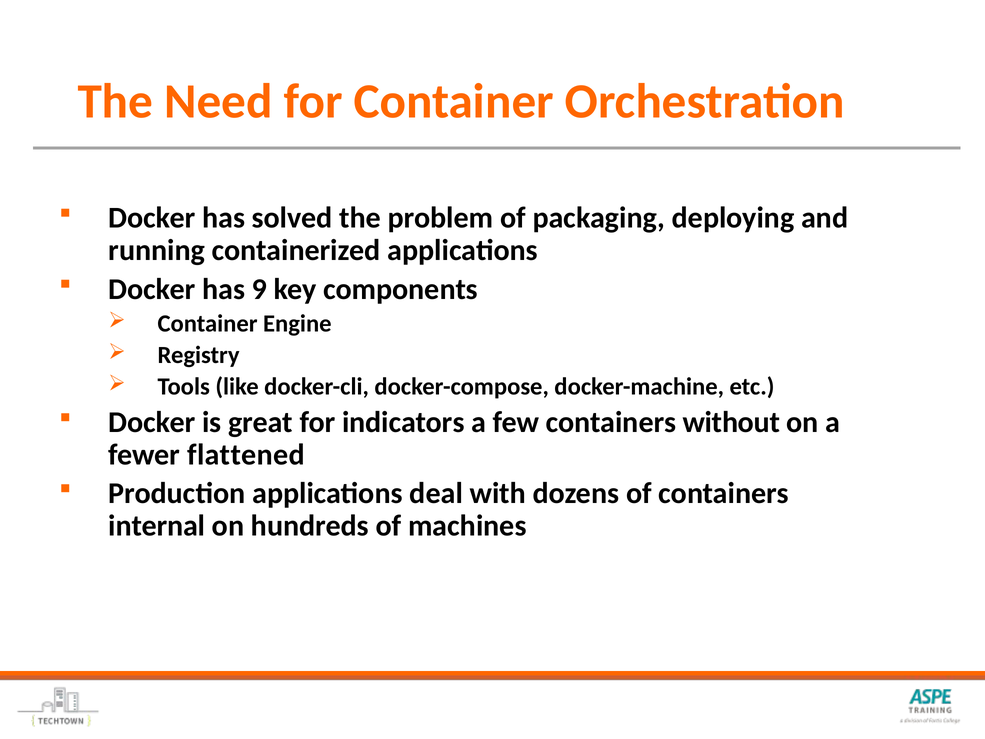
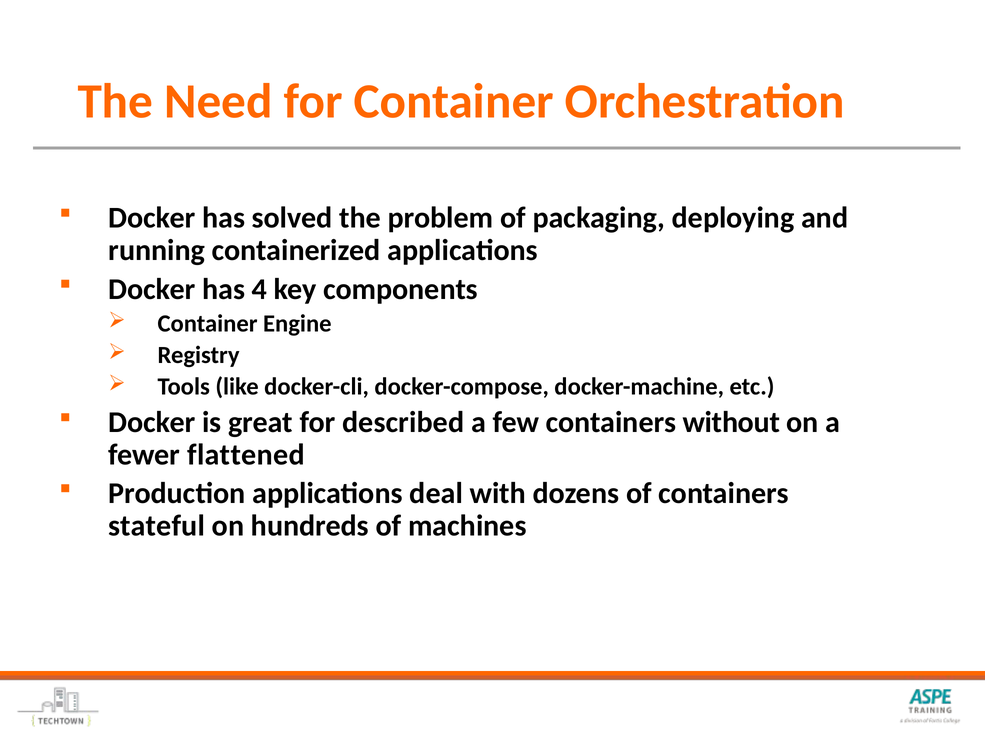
9: 9 -> 4 (259, 289)
indicators: indicators -> described (403, 422)
internal: internal -> stateful (157, 526)
